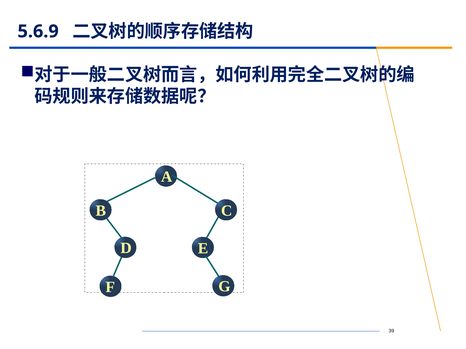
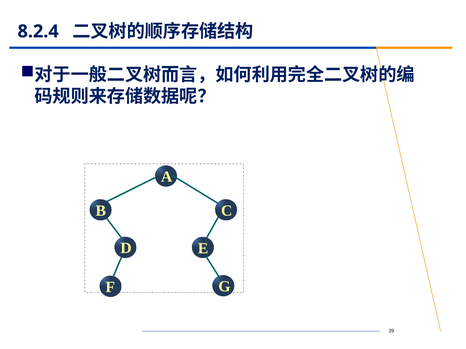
5.6.9: 5.6.9 -> 8.2.4 (38, 31)
